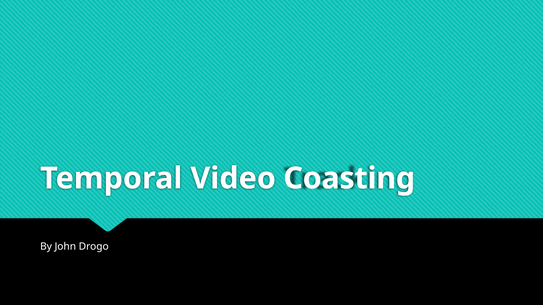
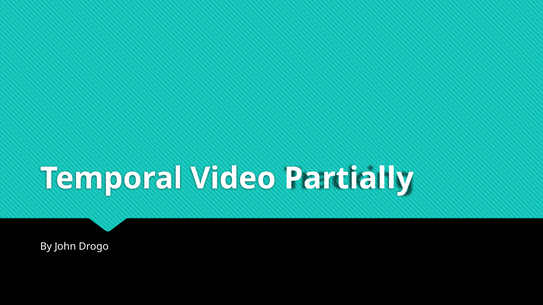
Coasting: Coasting -> Partially (349, 179)
